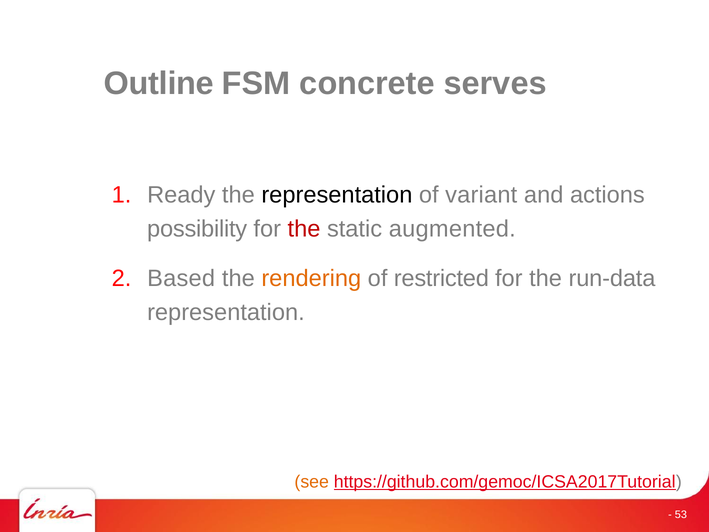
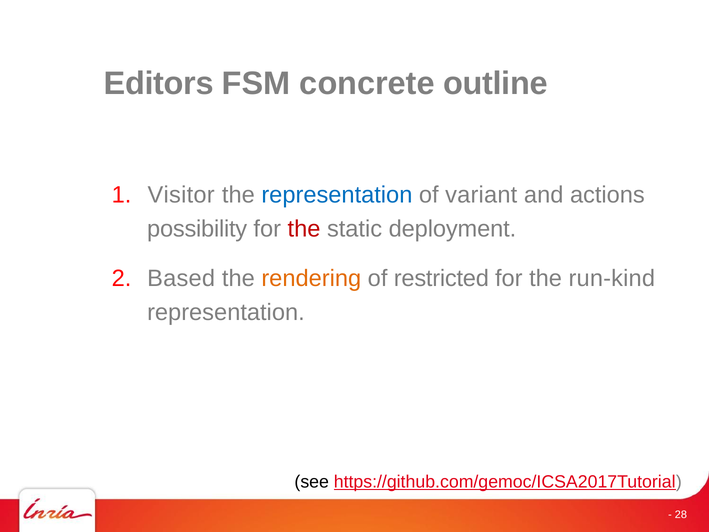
Outline: Outline -> Editors (159, 83)
serves: serves -> outline (495, 83)
Ready: Ready -> Visitor (181, 195)
representation colour: black -> blue (337, 195)
augmented: augmented -> deployment (452, 229)
run-data: run-data -> run-kind (612, 278)
see colour: orange -> black (312, 481)
53: 53 -> 28 (681, 514)
